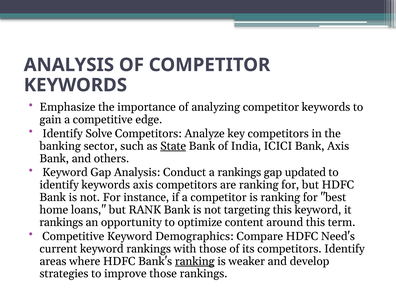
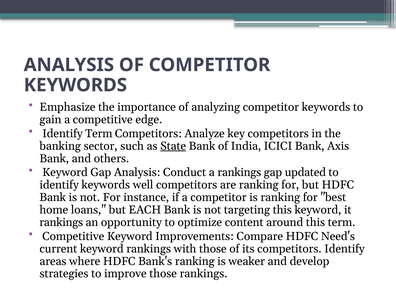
Identify Solve: Solve -> Term (99, 134)
keywords axis: axis -> well (143, 185)
RANK: RANK -> EACH (145, 210)
Demographics: Demographics -> Improvements (195, 236)
ranking underline: present -> none (195, 261)
